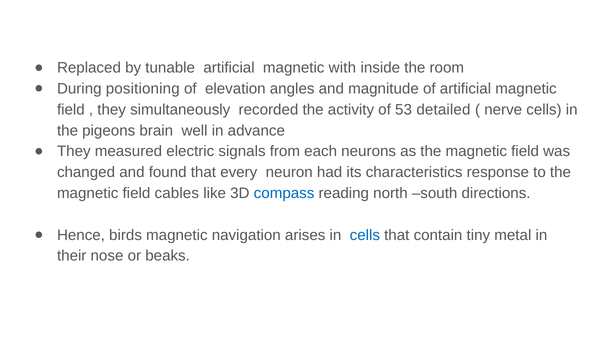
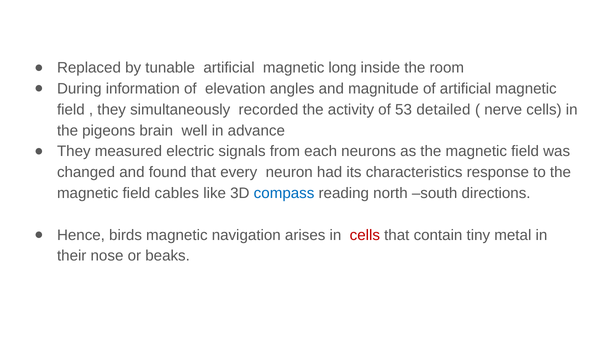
with: with -> long (343, 68)
positioning: positioning -> information (143, 89)
cells colour: blue -> red (365, 235)
